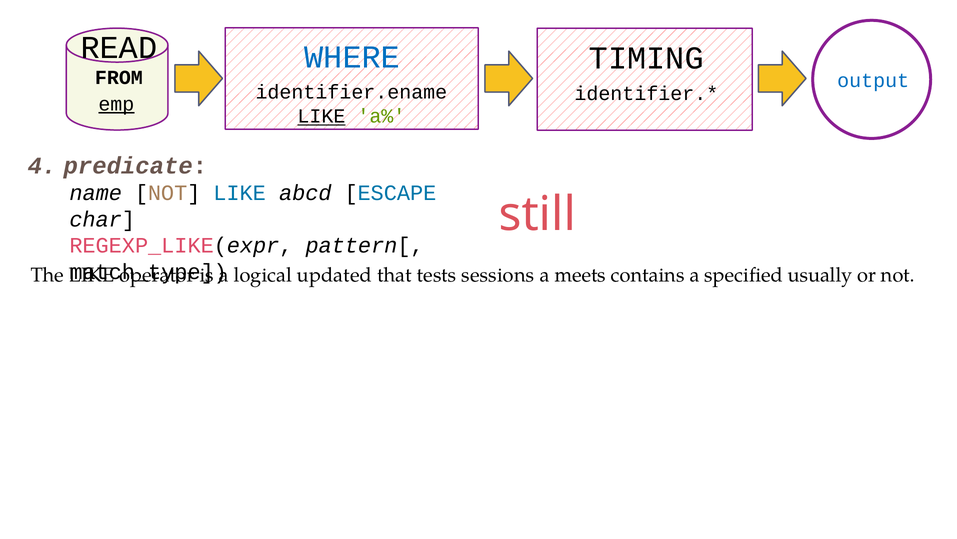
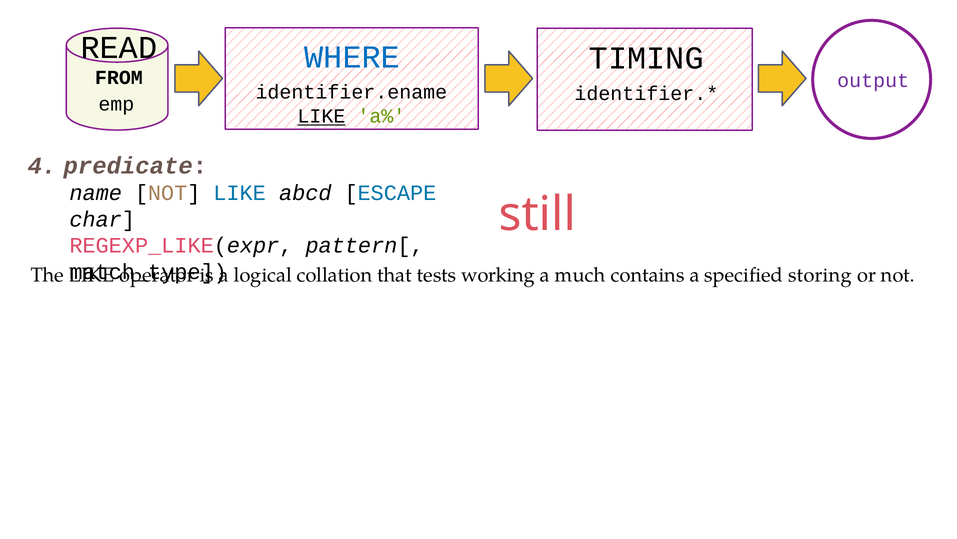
output colour: blue -> purple (873, 81)
emp underline: present -> none (116, 104)
updated: updated -> collation (335, 275)
sessions: sessions -> working (498, 275)
meets: meets -> much (580, 275)
usually: usually -> storing (820, 275)
